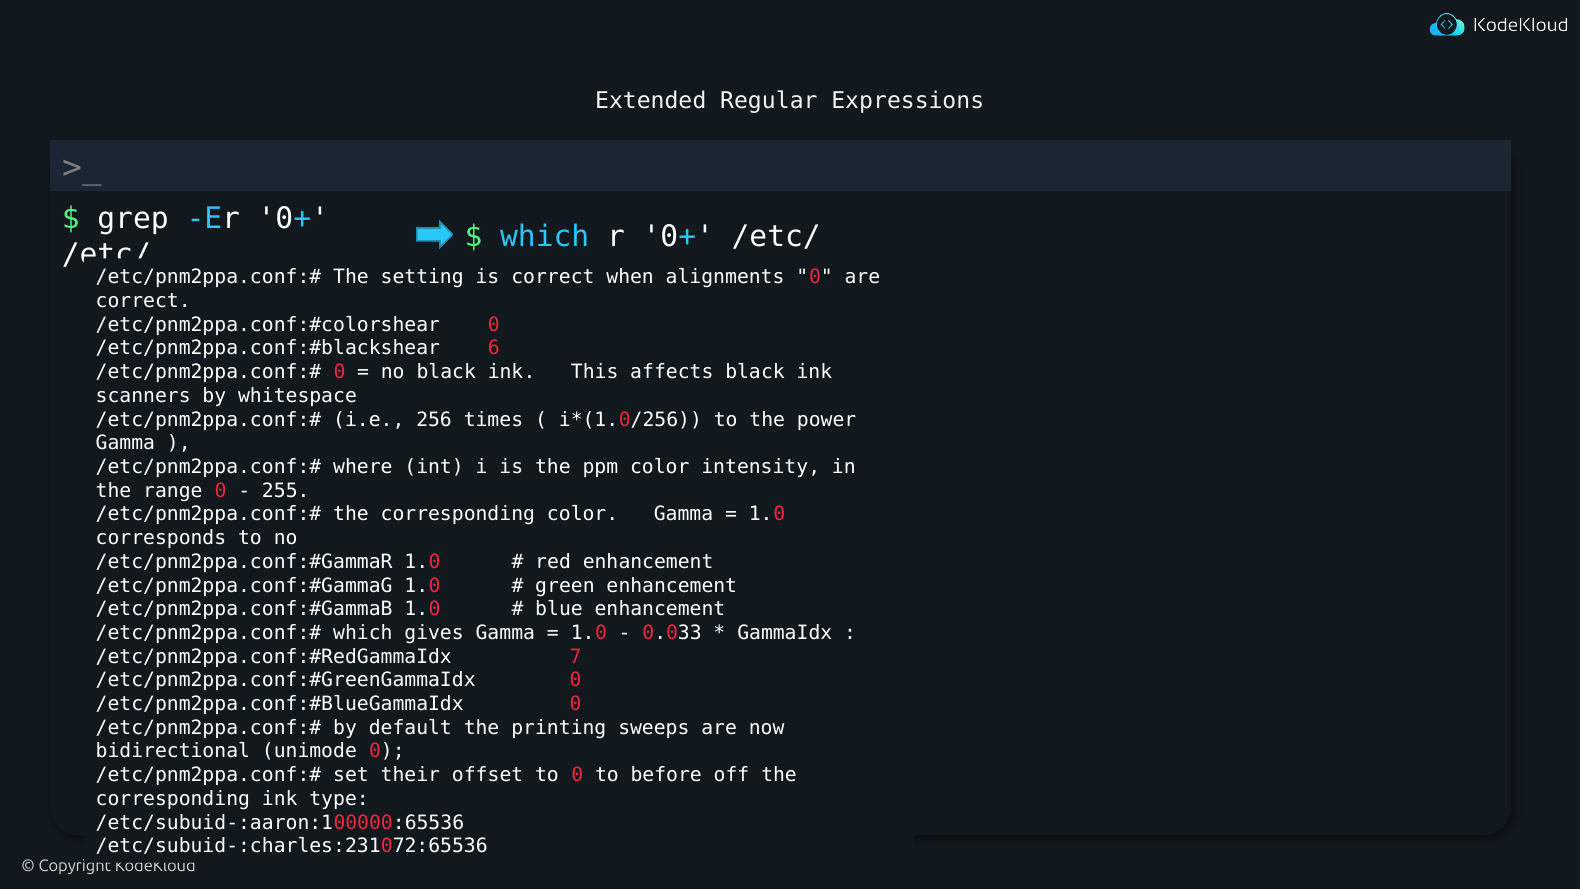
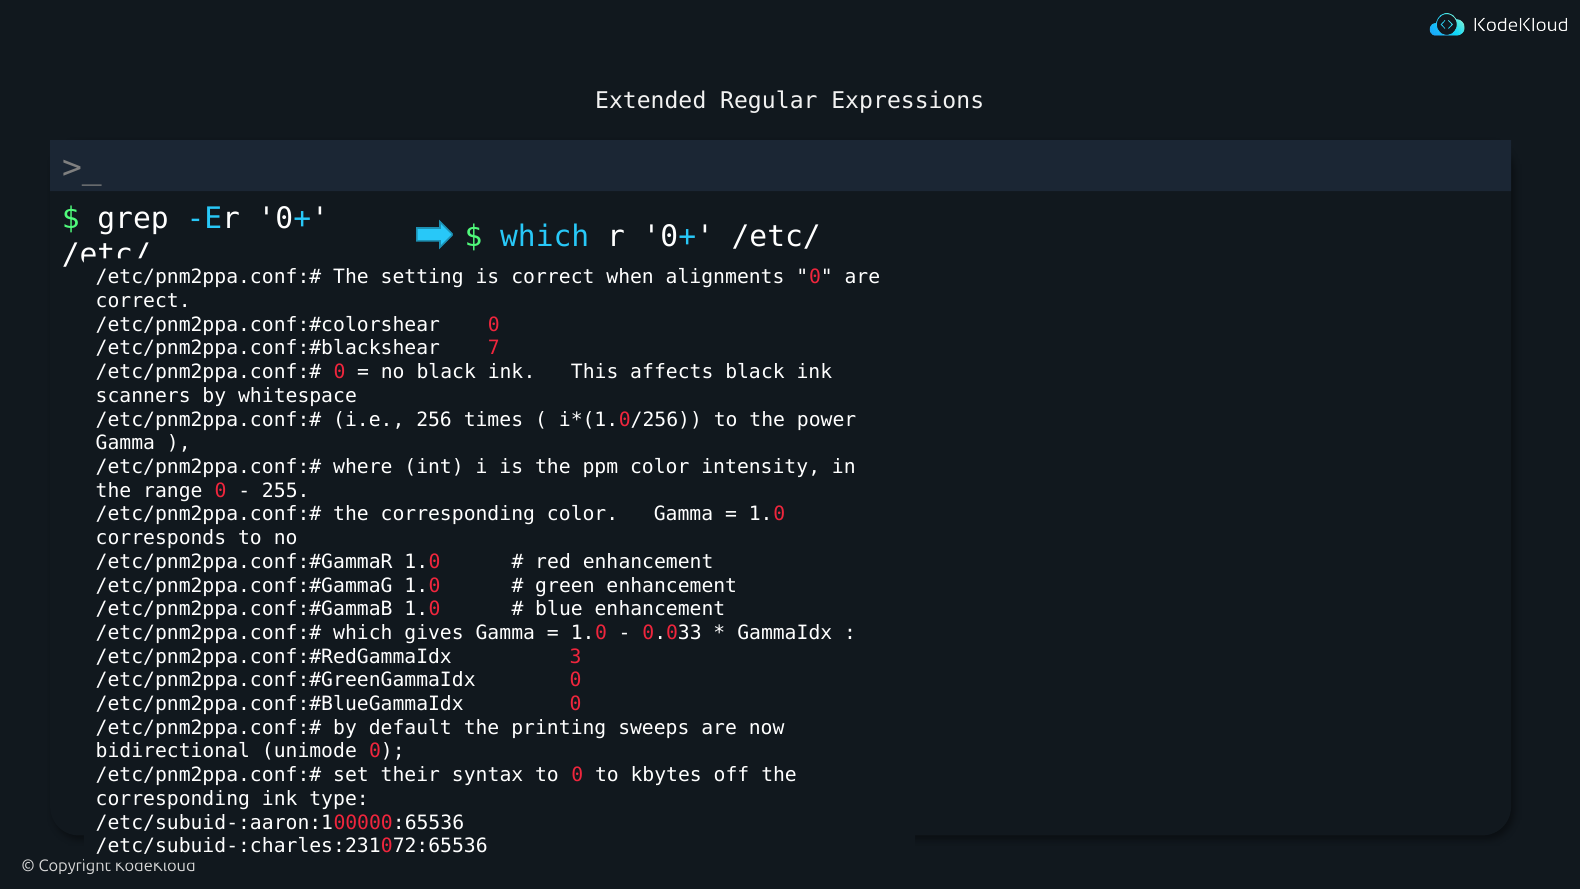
6: 6 -> 7 (494, 348)
7: 7 -> 3 (576, 656)
offset: offset -> syntax (488, 775)
before: before -> kbytes (666, 775)
